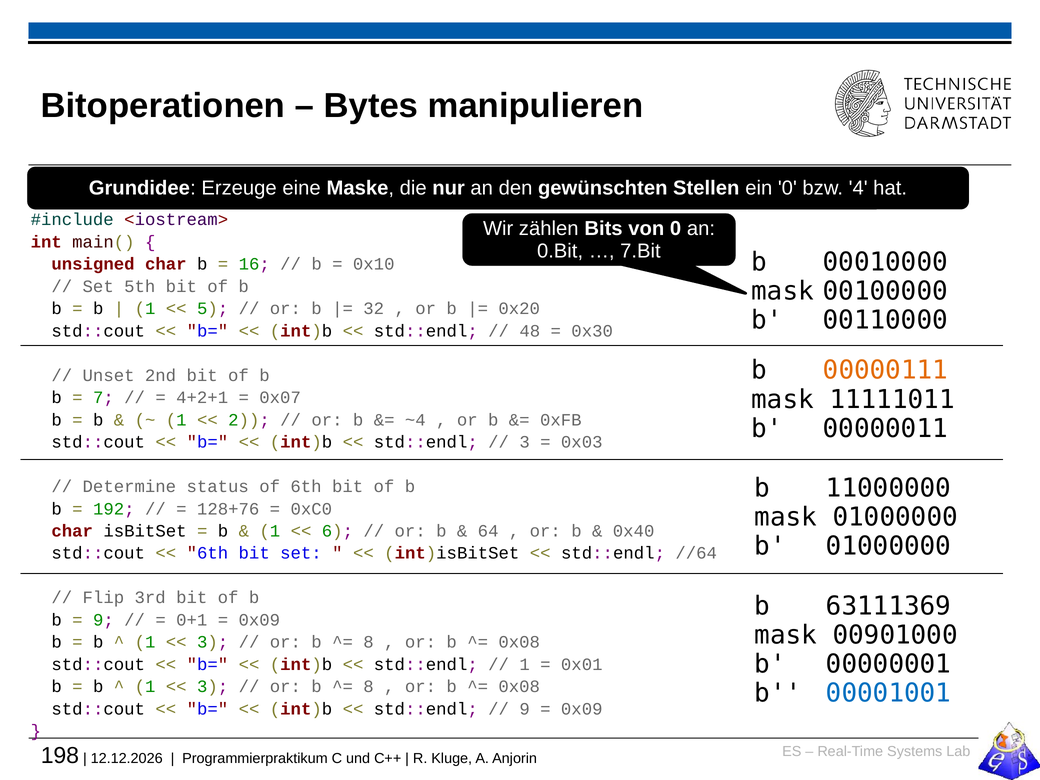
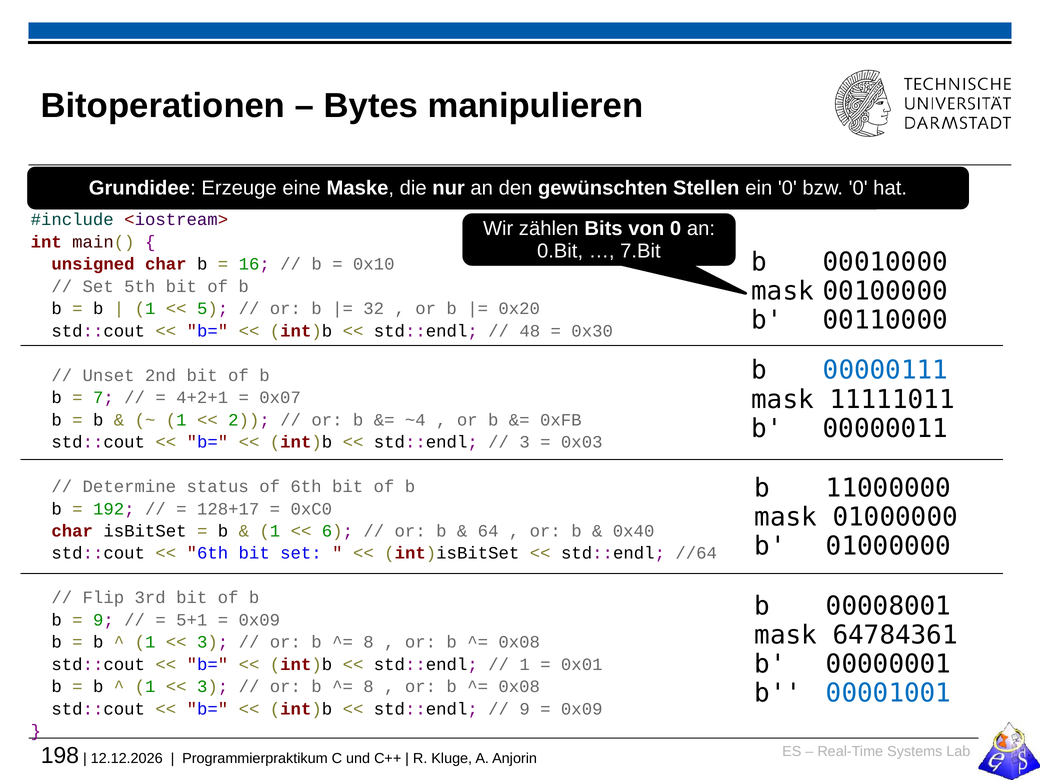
bzw 4: 4 -> 0 (858, 188)
00000111 colour: orange -> blue (885, 370)
128+76: 128+76 -> 128+17 (228, 509)
63111369: 63111369 -> 00008001 (889, 606)
0+1: 0+1 -> 5+1 (192, 620)
00901000: 00901000 -> 64784361 (895, 635)
